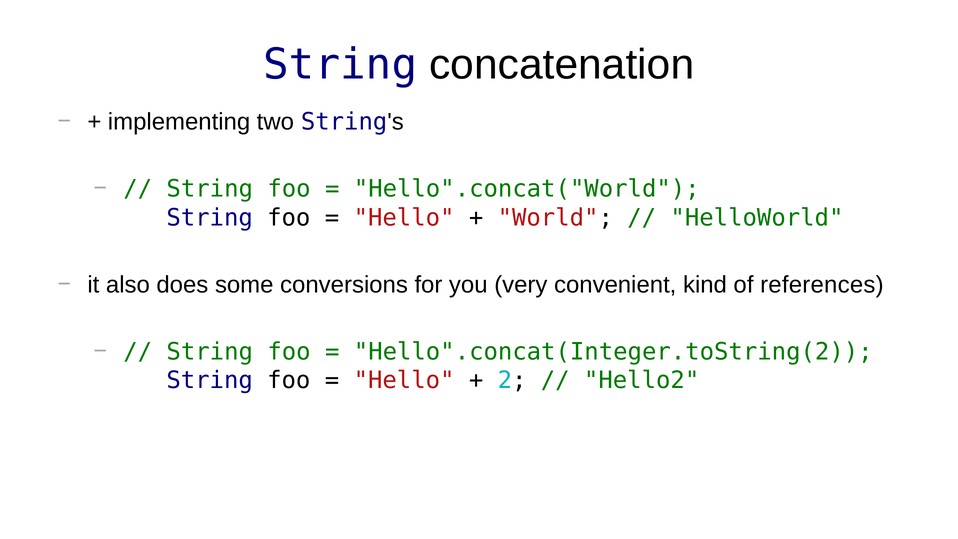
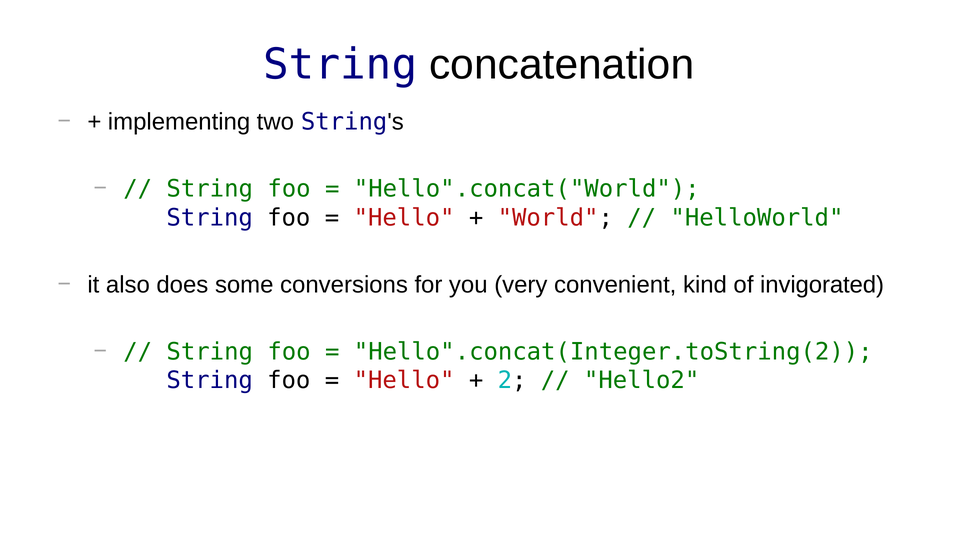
references: references -> invigorated (822, 285)
